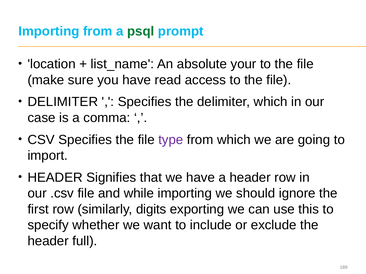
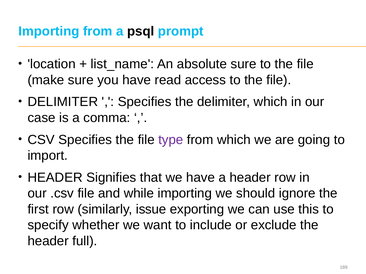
psql colour: green -> black (141, 31)
absolute your: your -> sure (244, 64)
digits: digits -> issue (151, 210)
